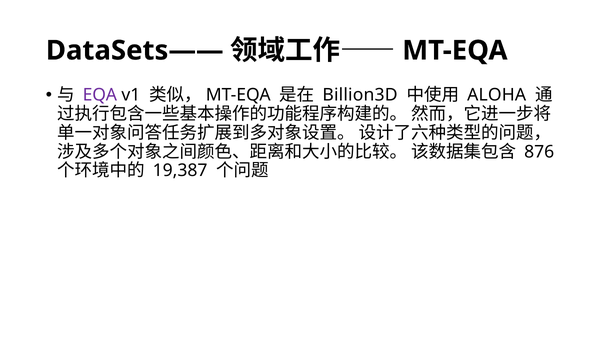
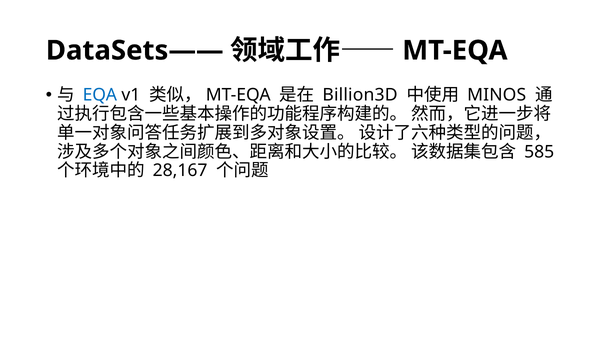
EQA colour: purple -> blue (100, 95)
ALOHA: ALOHA -> MINOS (497, 95)
876: 876 -> 585 (539, 152)
19,387: 19,387 -> 28,167 (180, 171)
